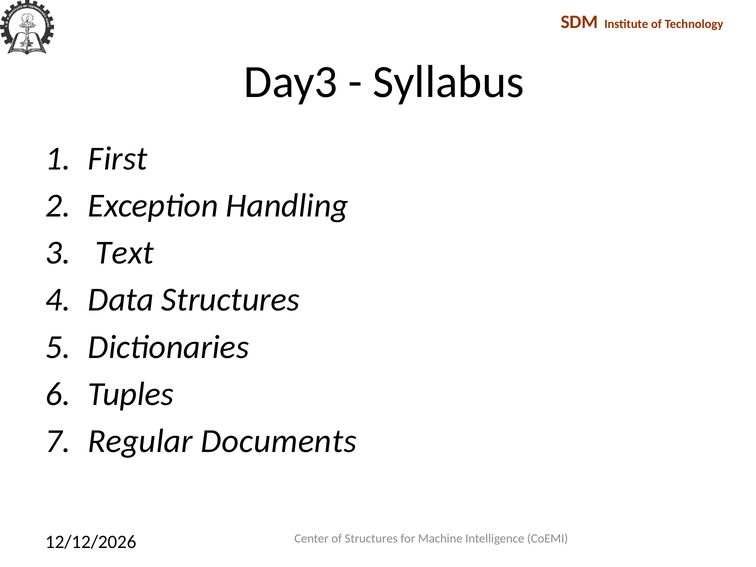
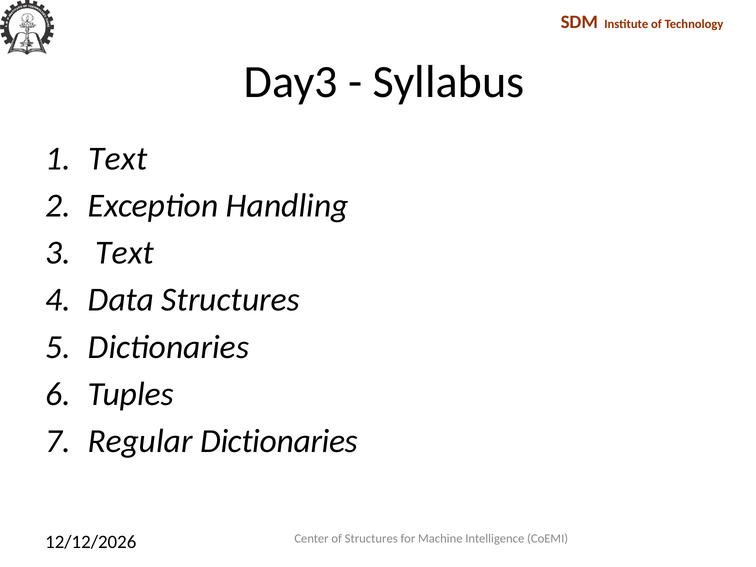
First: First -> Text (118, 159)
Regular Documents: Documents -> Dictionaries (279, 441)
